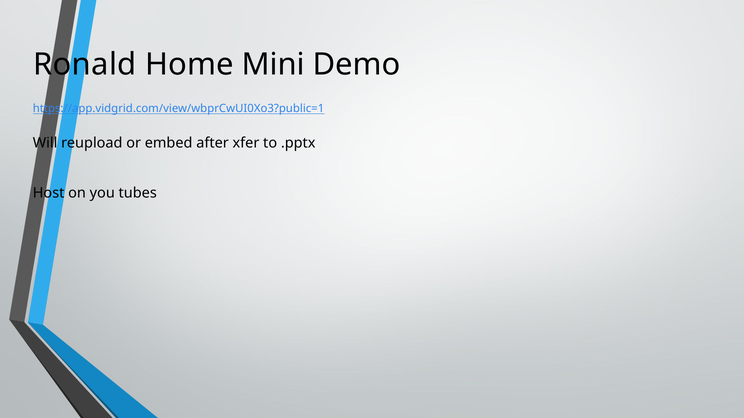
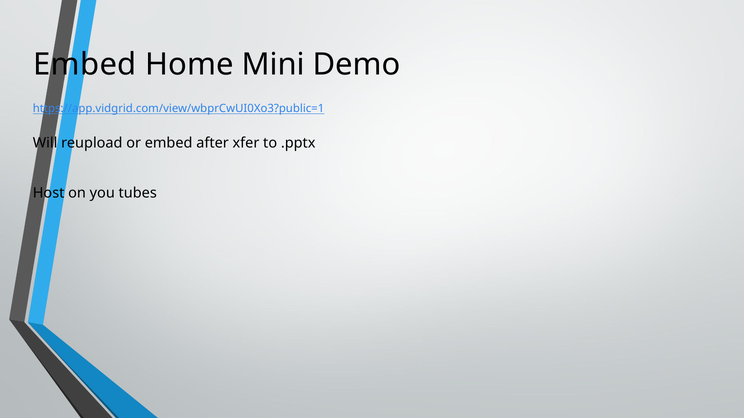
Ronald: Ronald -> Embed (85, 64)
